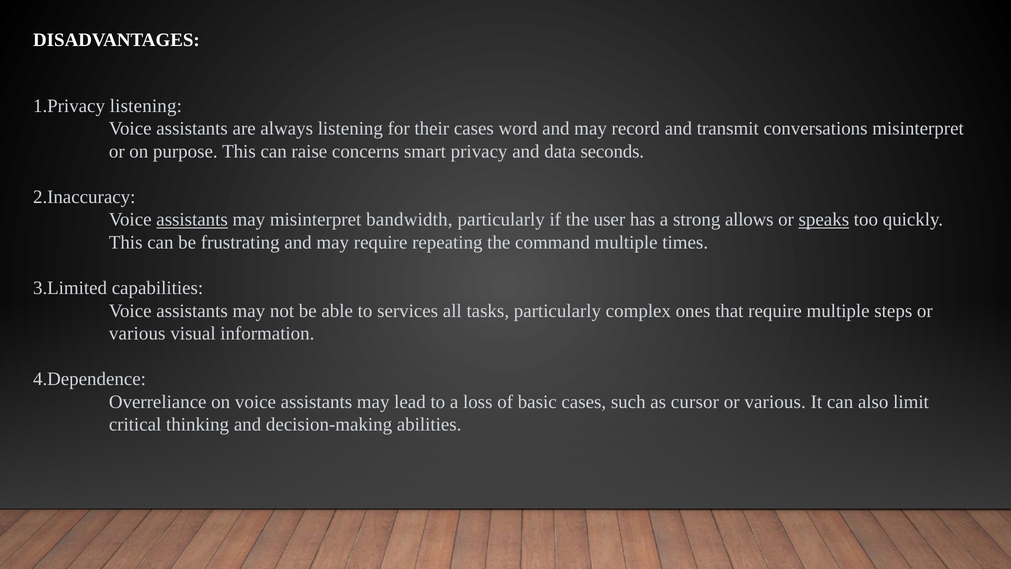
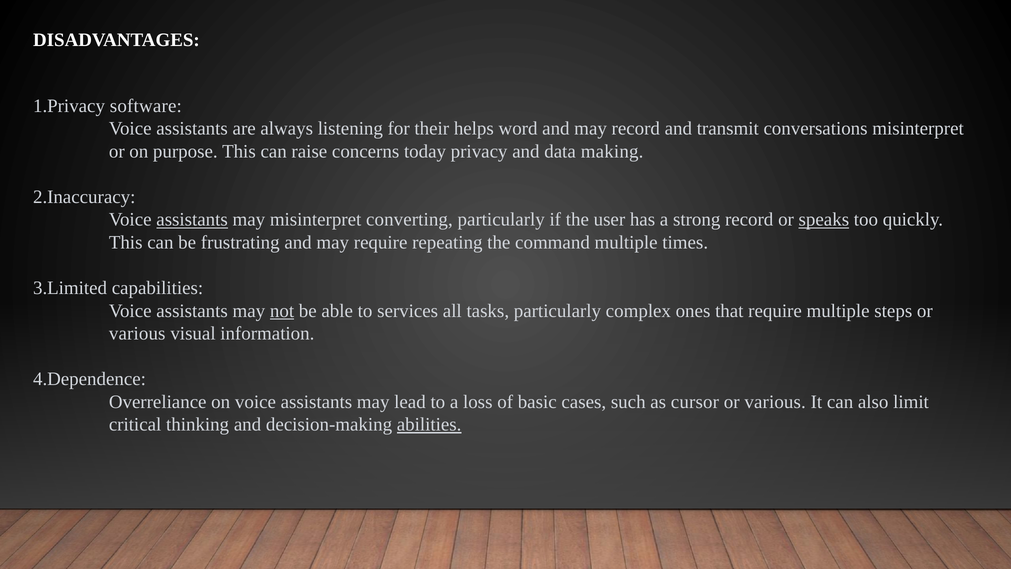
listening: listening -> software (146, 106)
their cases: cases -> helps (474, 129)
smart: smart -> today (425, 151)
seconds: seconds -> making (612, 151)
bandwidth: bandwidth -> converting (409, 220)
strong allows: allows -> record (749, 220)
not underline: none -> present (282, 311)
abilities underline: none -> present (429, 424)
